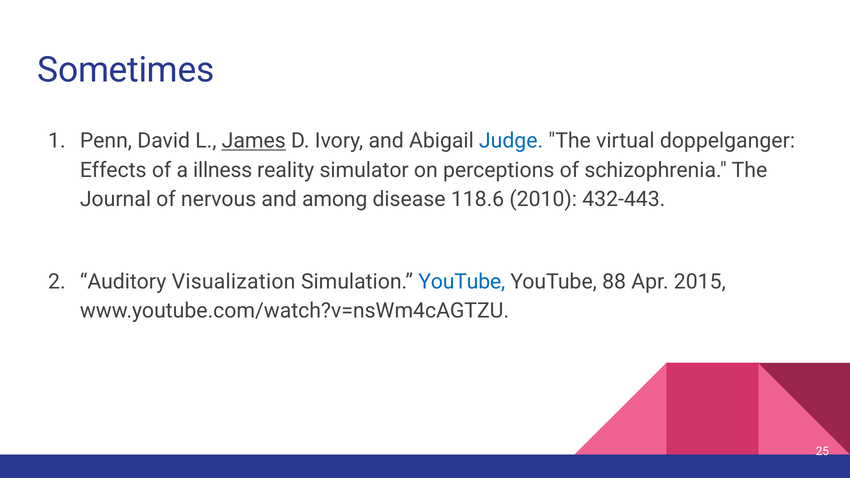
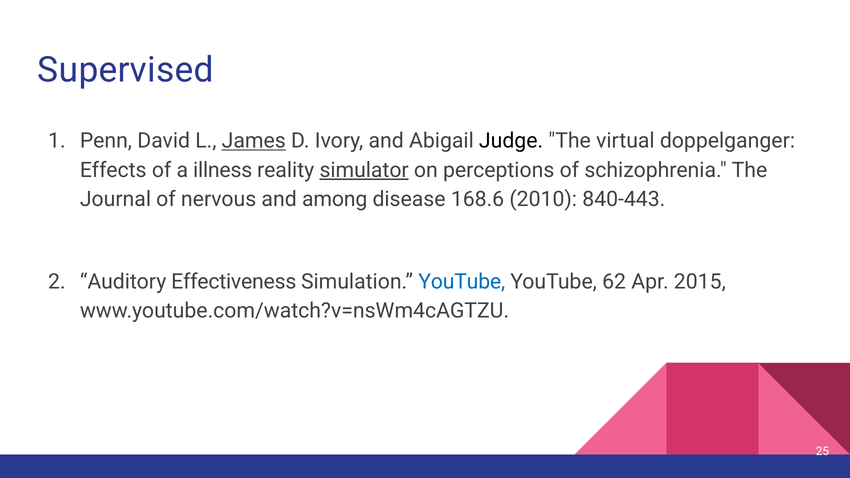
Sometimes: Sometimes -> Supervised (126, 70)
Judge colour: blue -> black (511, 141)
simulator underline: none -> present (364, 170)
118.6: 118.6 -> 168.6 (478, 199)
432-443: 432-443 -> 840-443 (624, 199)
Visualization: Visualization -> Effectiveness (234, 282)
88: 88 -> 62 (614, 282)
